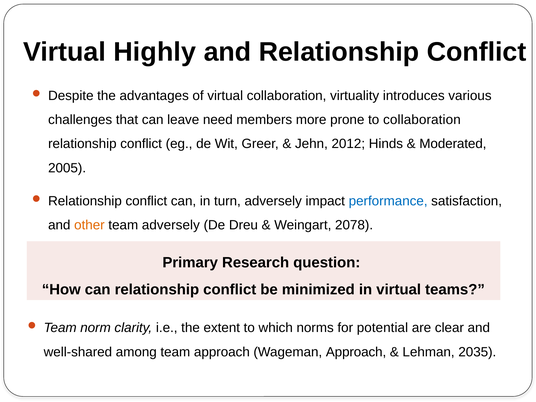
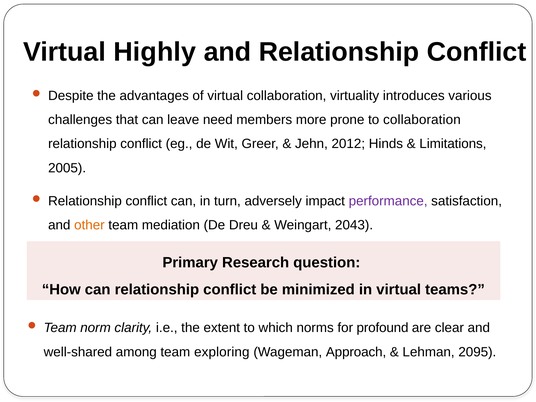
Moderated: Moderated -> Limitations (453, 144)
performance colour: blue -> purple (388, 201)
team adversely: adversely -> mediation (171, 225)
2078: 2078 -> 2043 (354, 225)
potential: potential -> profound (383, 328)
team approach: approach -> exploring (222, 352)
2035: 2035 -> 2095 (477, 352)
